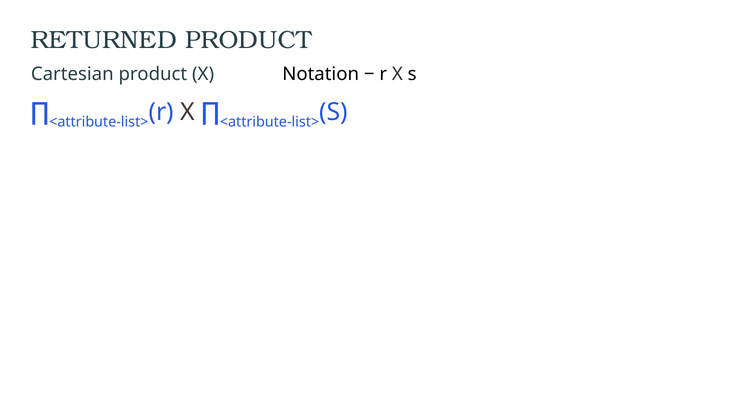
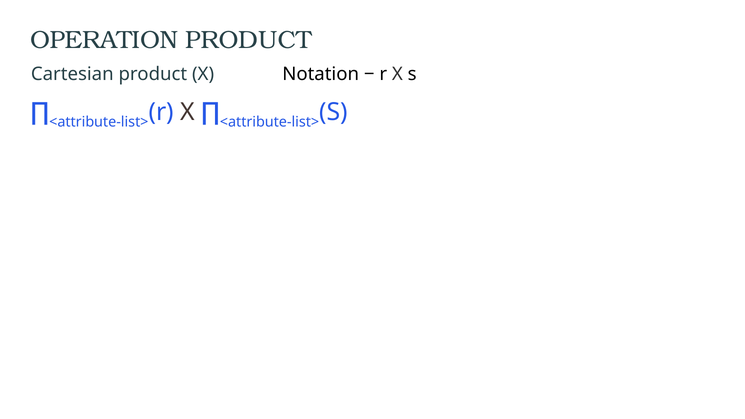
RETURNED: RETURNED -> OPERATION (104, 40)
